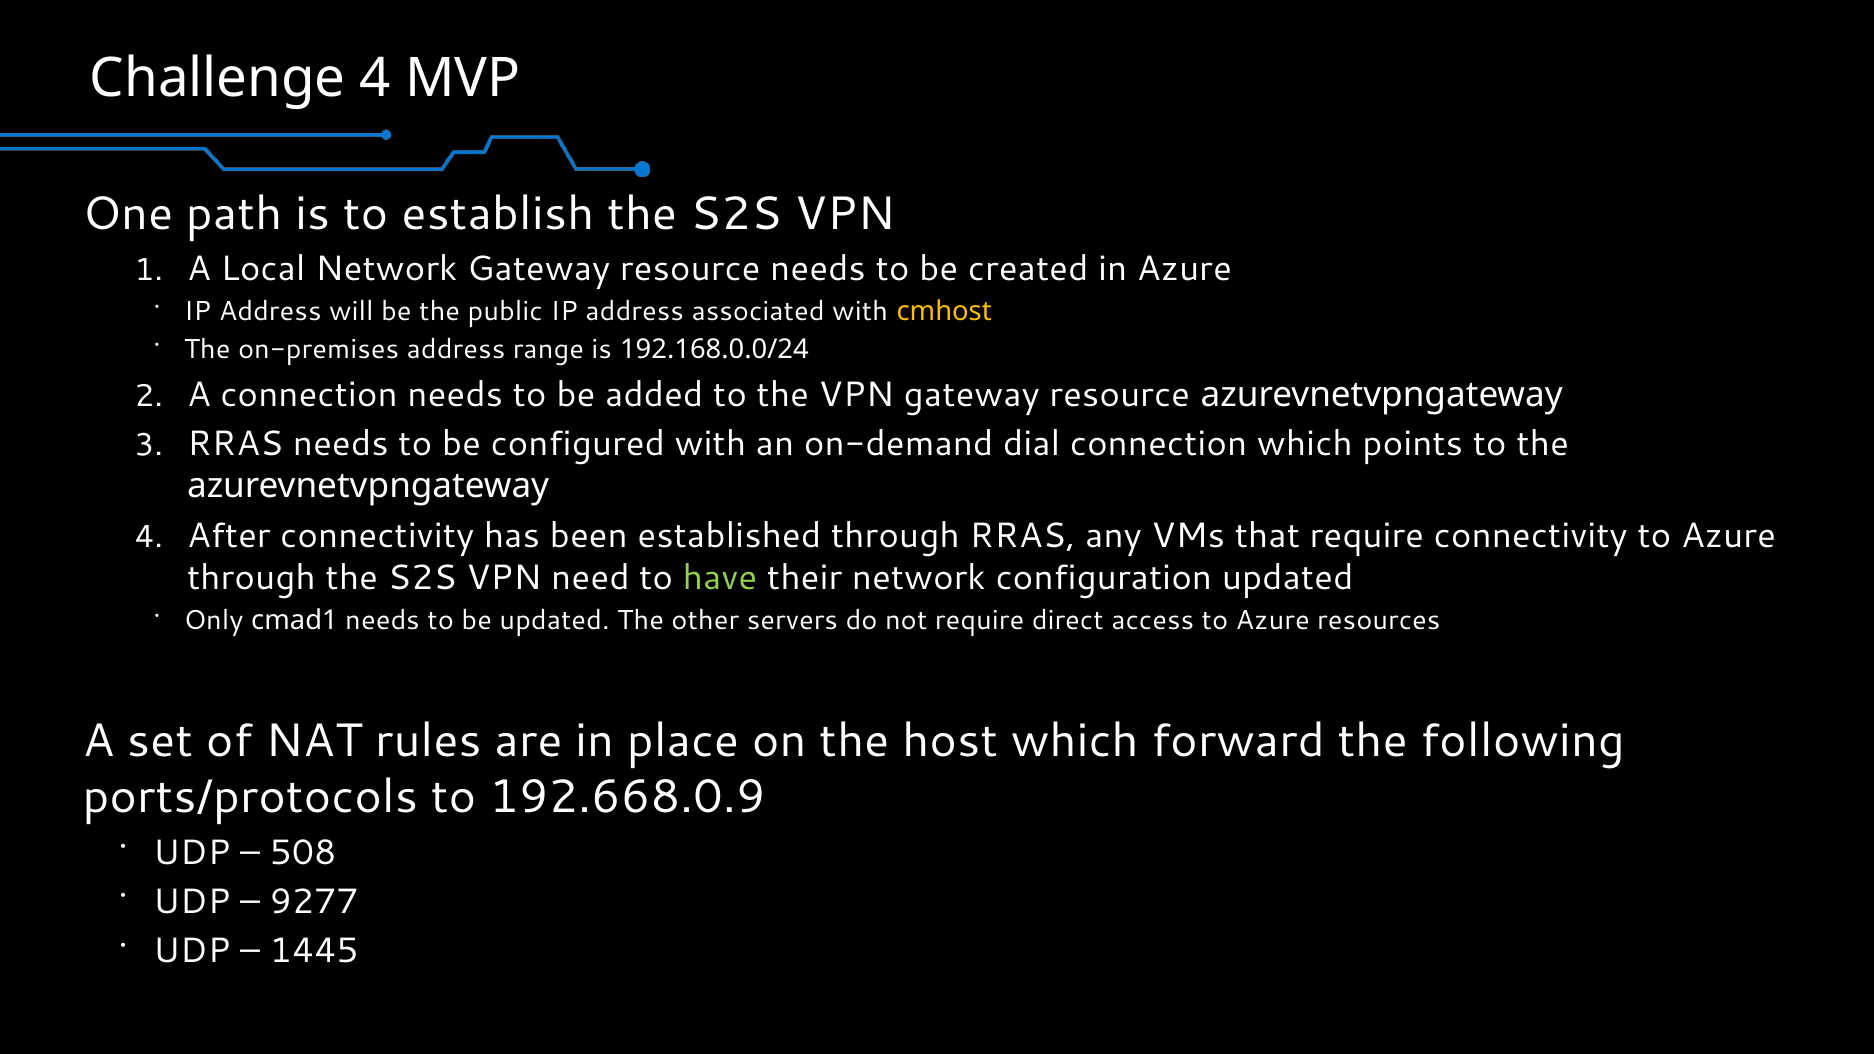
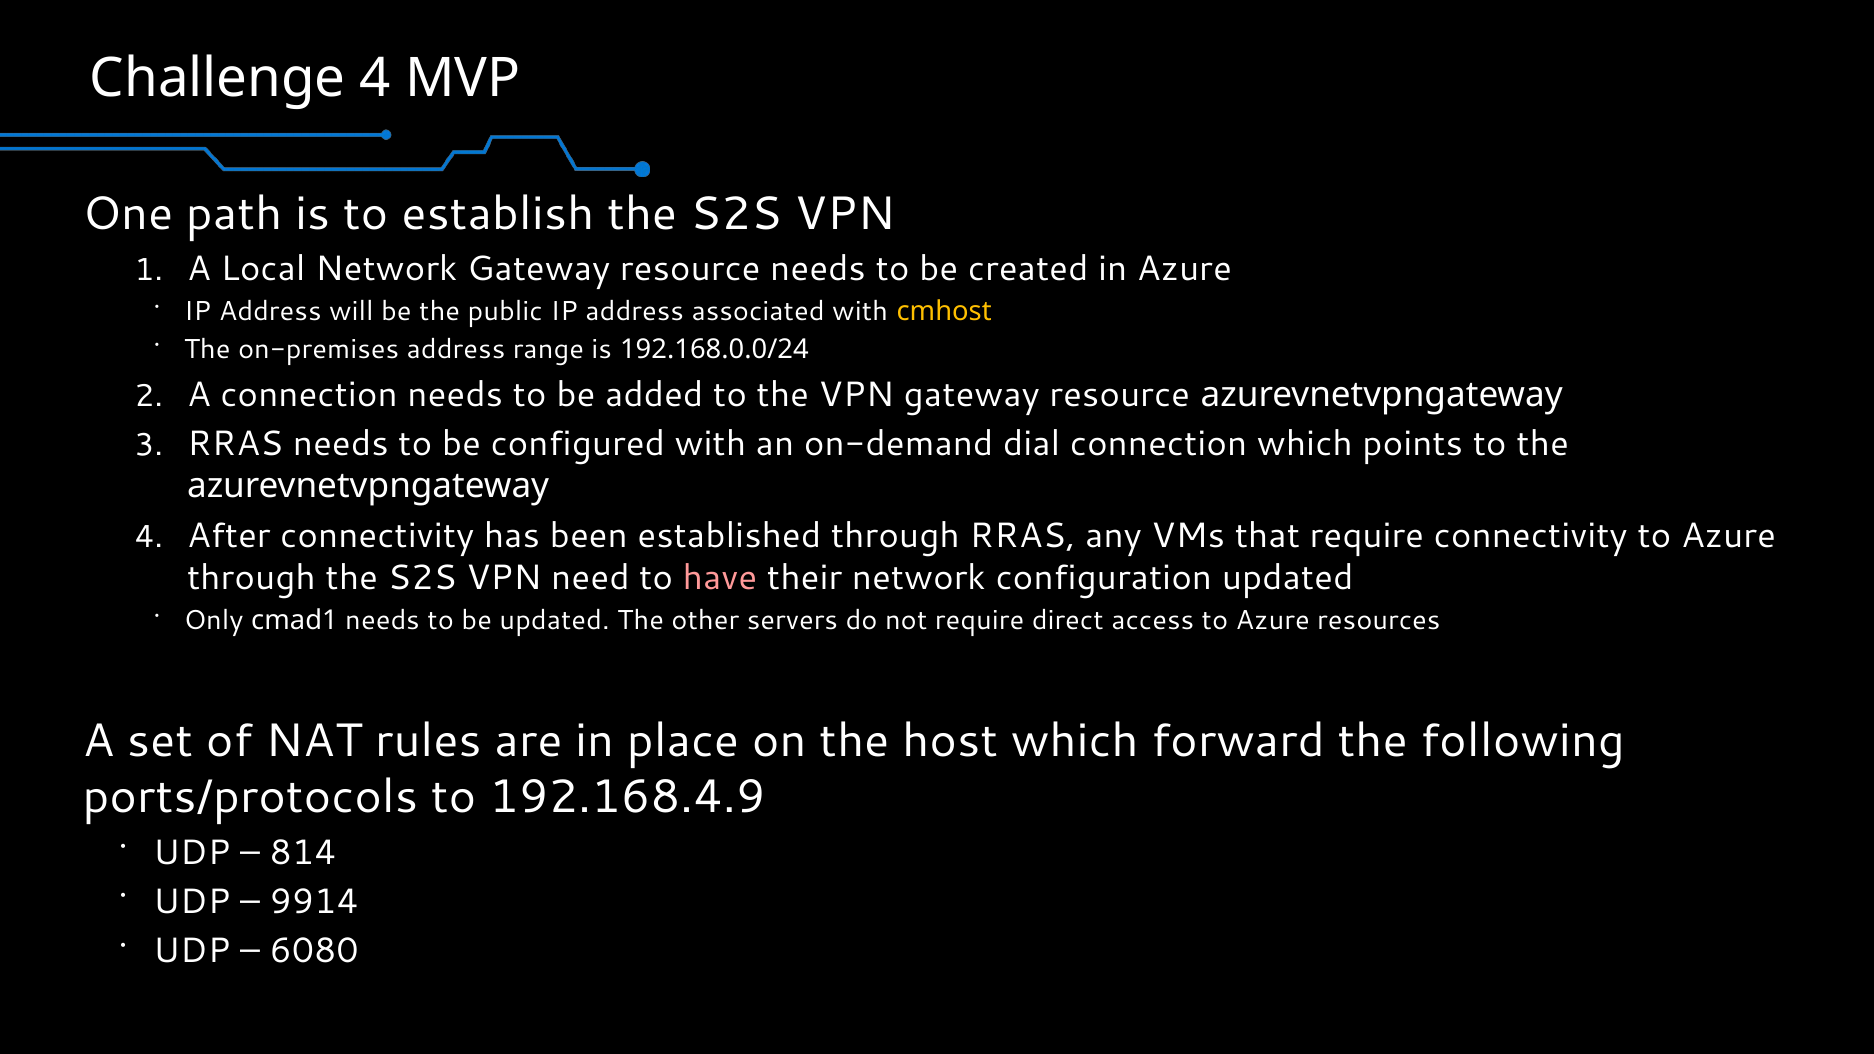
have colour: light green -> pink (720, 578)
192.668.0.9: 192.668.0.9 -> 192.168.4.9 (627, 797)
508: 508 -> 814 (303, 853)
9277: 9277 -> 9914 (314, 902)
1445: 1445 -> 6080 (314, 951)
